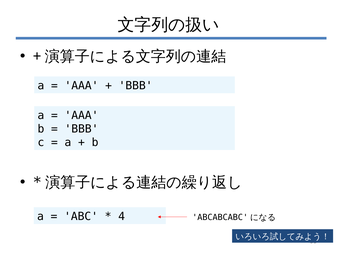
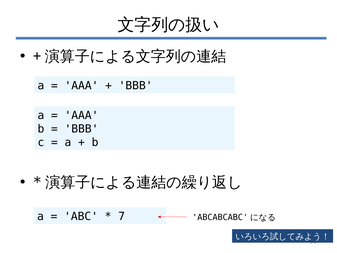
4: 4 -> 7 (122, 216)
